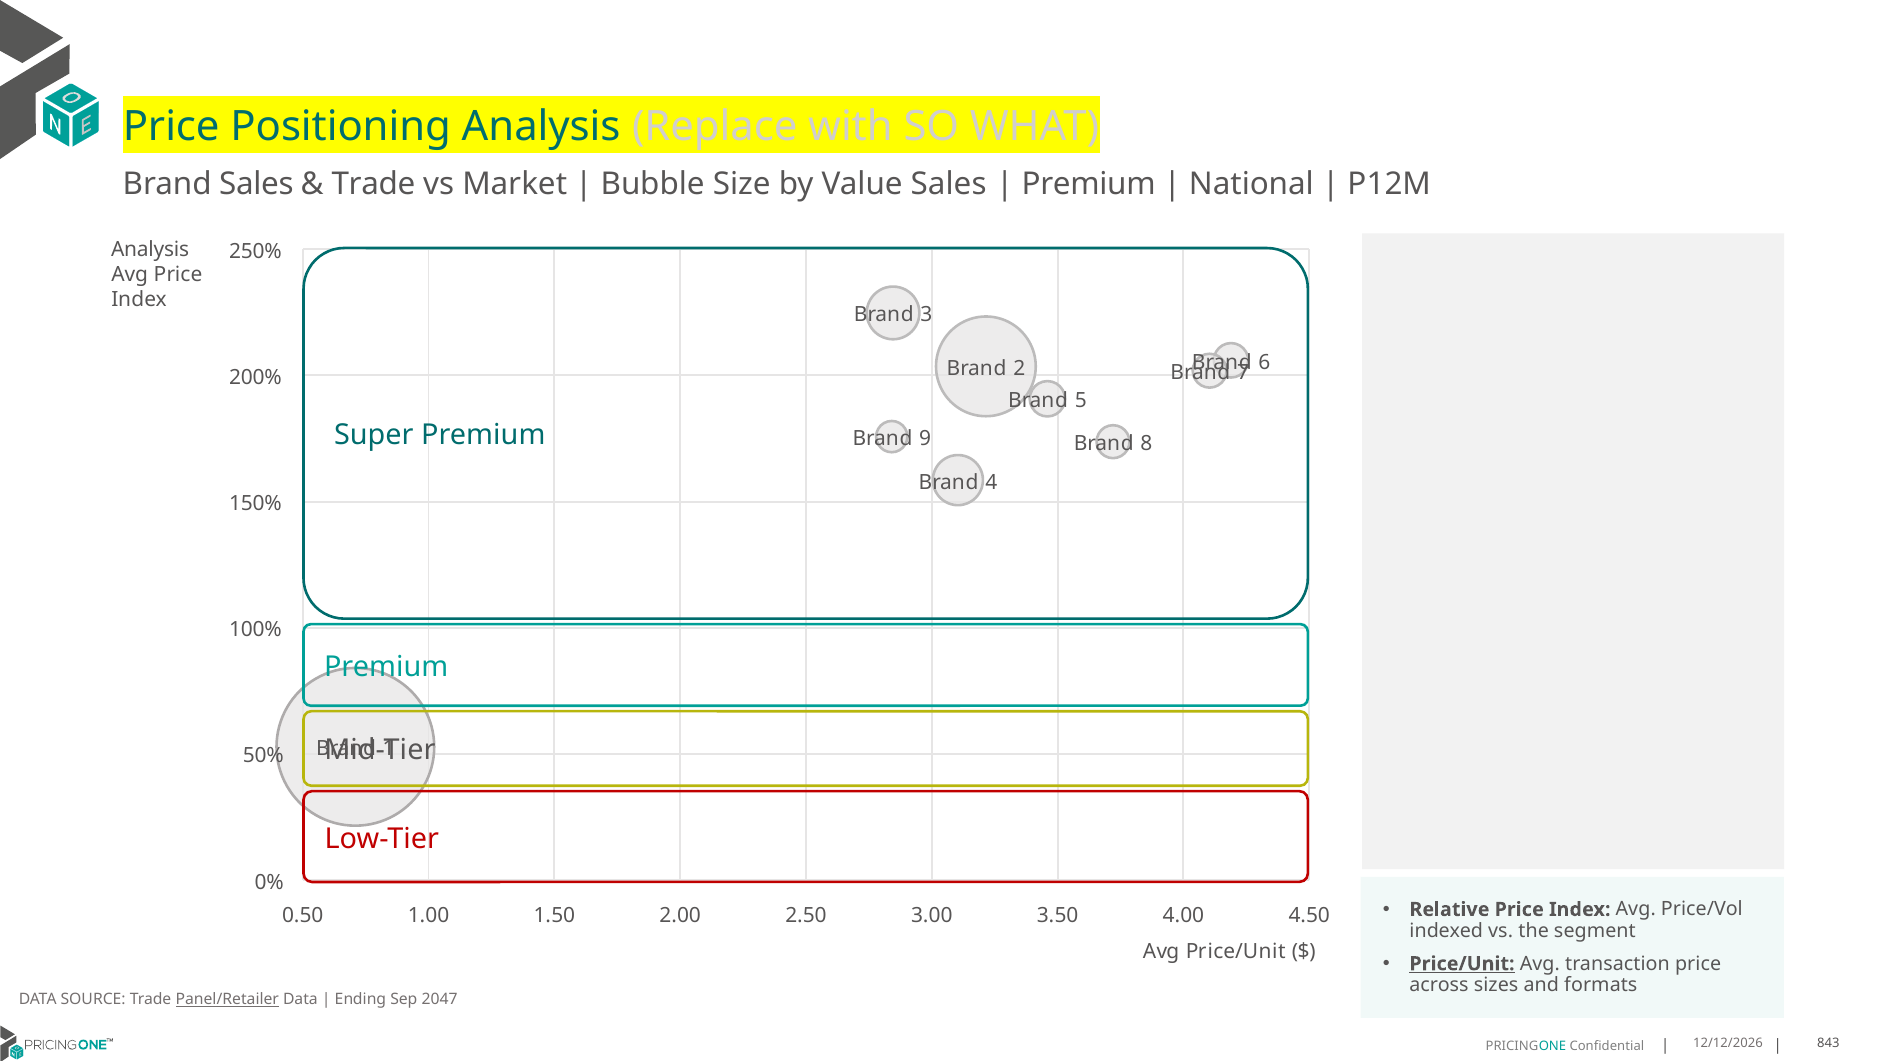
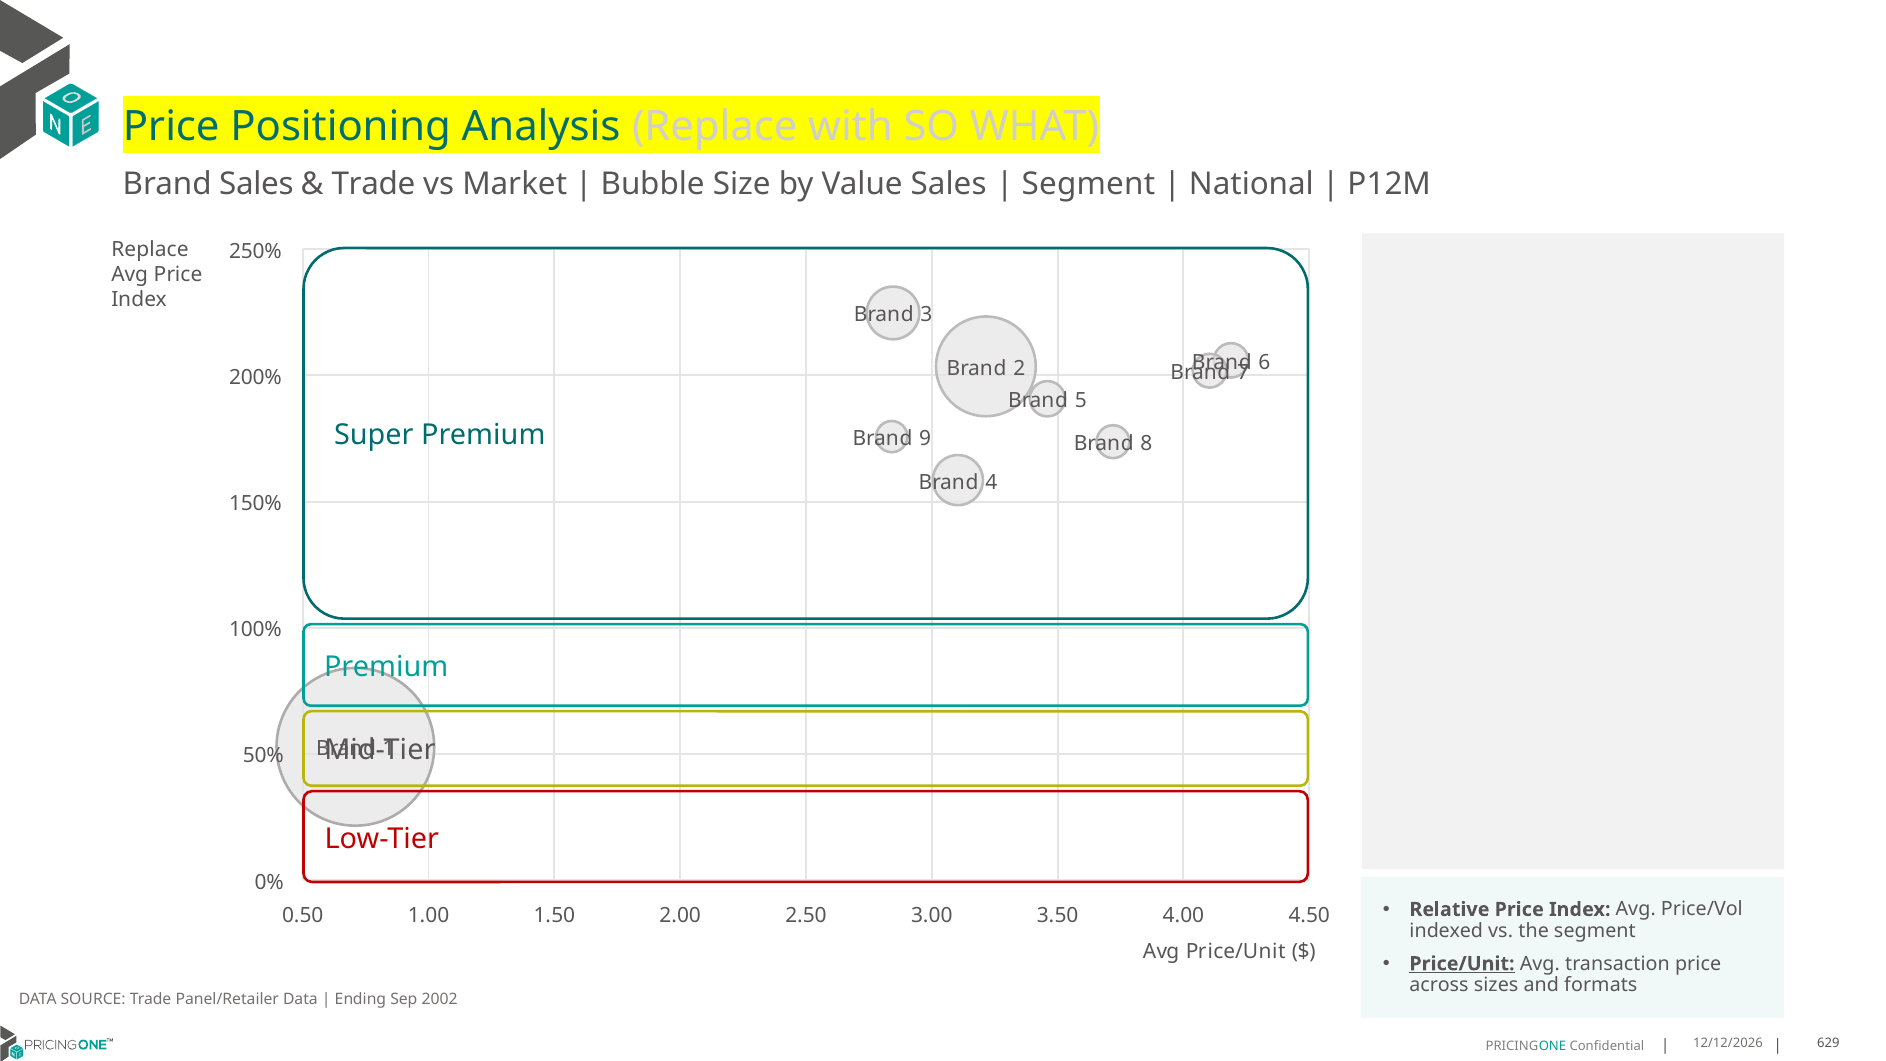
Premium: Premium -> Segment (1088, 184)
Analysis: Analysis -> Replace (150, 249)
Panel/Retailer underline: present -> none (227, 999)
2047: 2047 -> 2002 (440, 999)
843: 843 -> 629 (1828, 1043)
